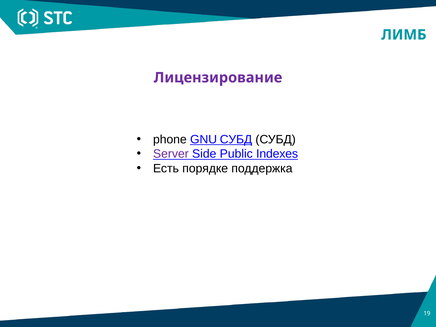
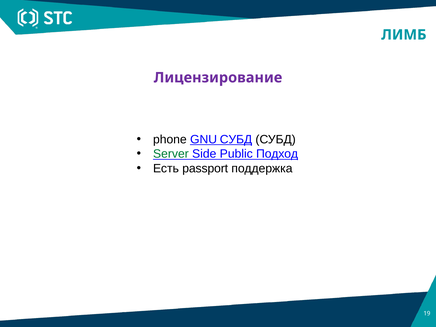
Server colour: purple -> green (171, 154)
Indexes: Indexes -> Подход (277, 154)
порядке: порядке -> passport (205, 168)
